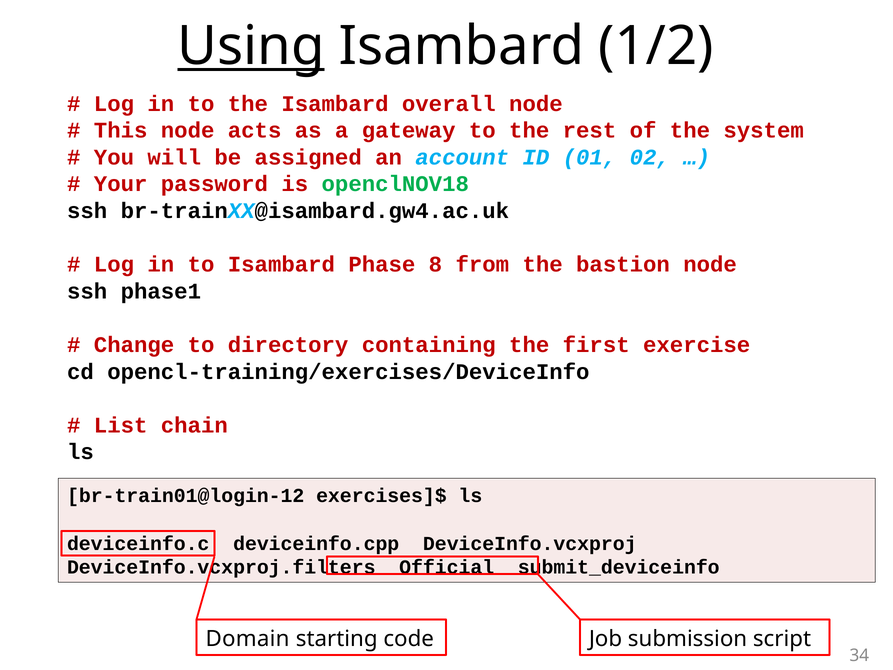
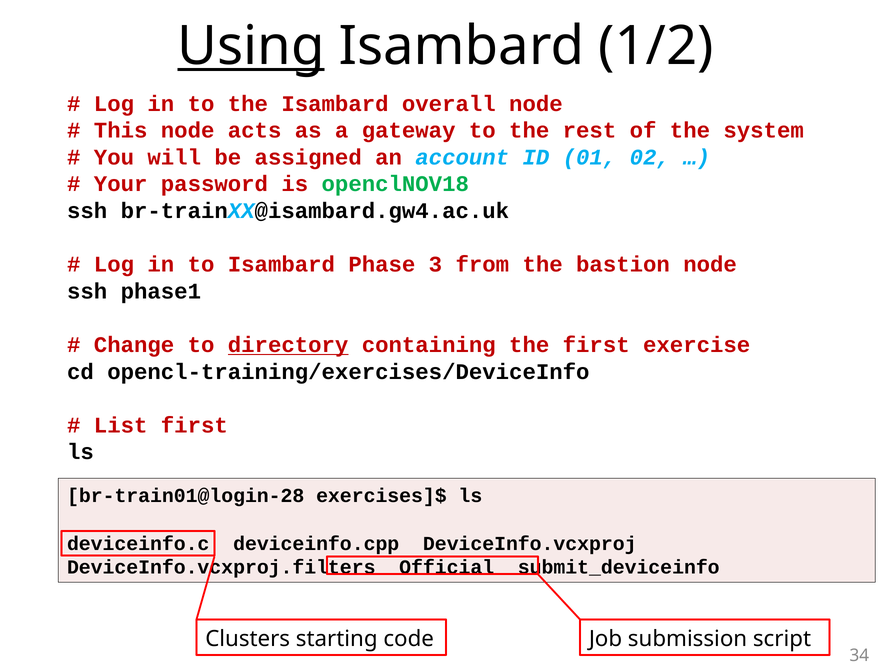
8: 8 -> 3 (435, 264)
directory underline: none -> present (288, 345)
List chain: chain -> first (194, 425)
br-train01@login-12: br-train01@login-12 -> br-train01@login-28 (186, 496)
Domain: Domain -> Clusters (248, 639)
